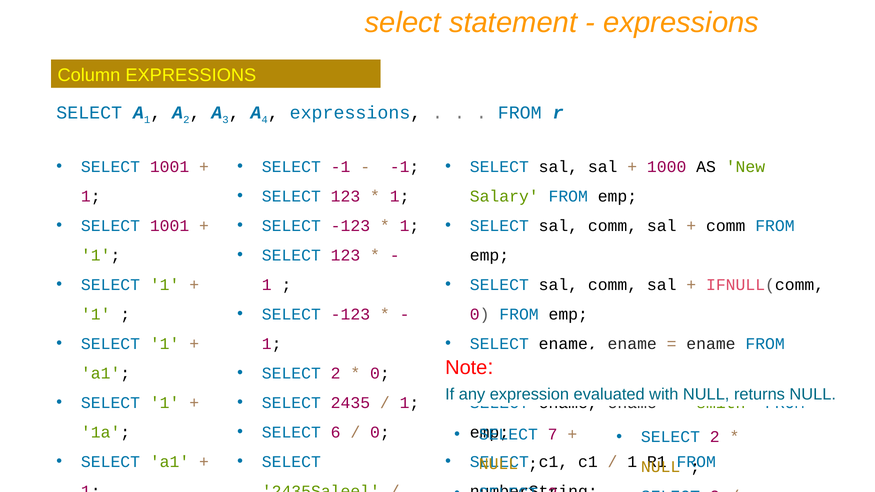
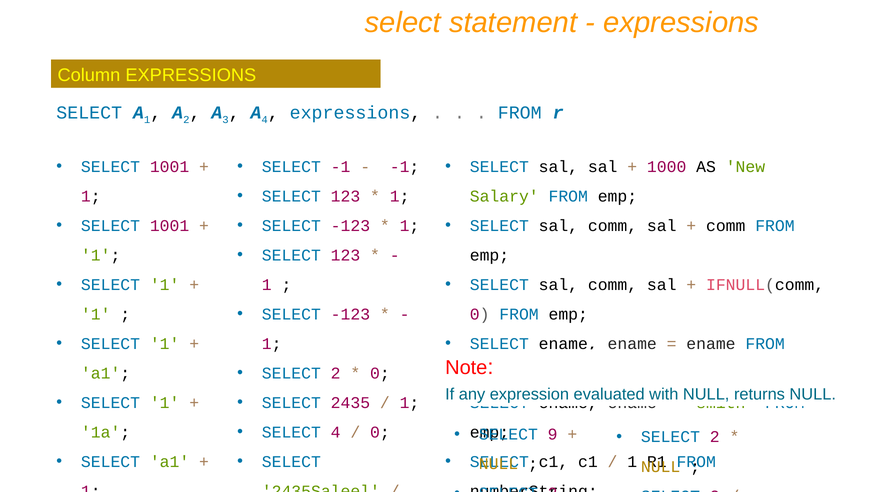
SELECT 6: 6 -> 4 (336, 432)
7: 7 -> 9 (553, 435)
